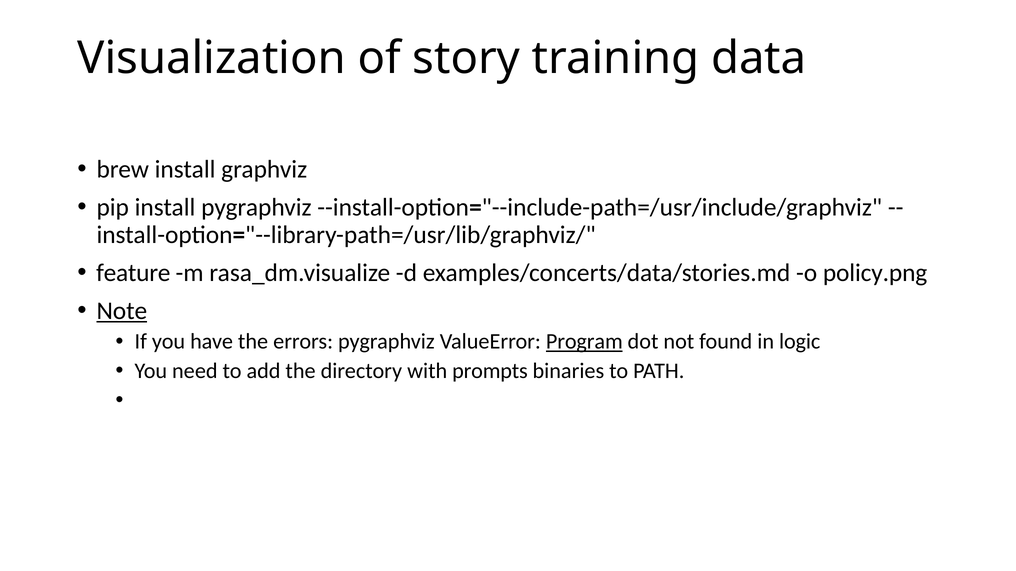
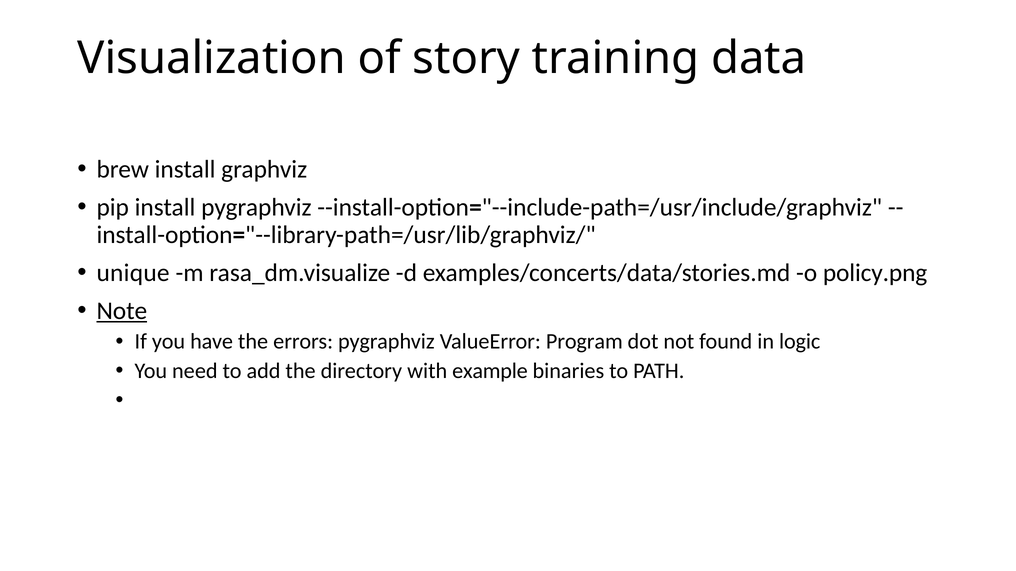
feature: feature -> unique (133, 273)
Program underline: present -> none (584, 342)
prompts: prompts -> example (490, 371)
